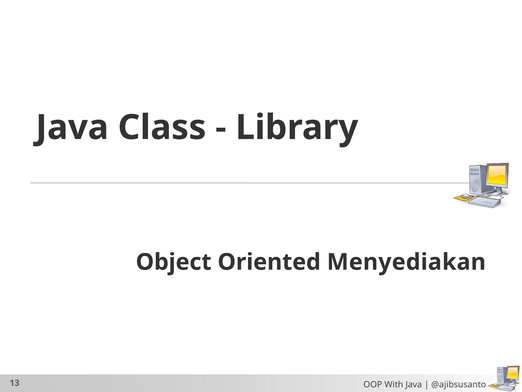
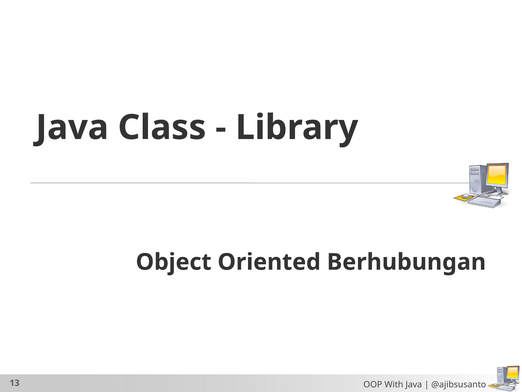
Menyediakan: Menyediakan -> Berhubungan (406, 262)
